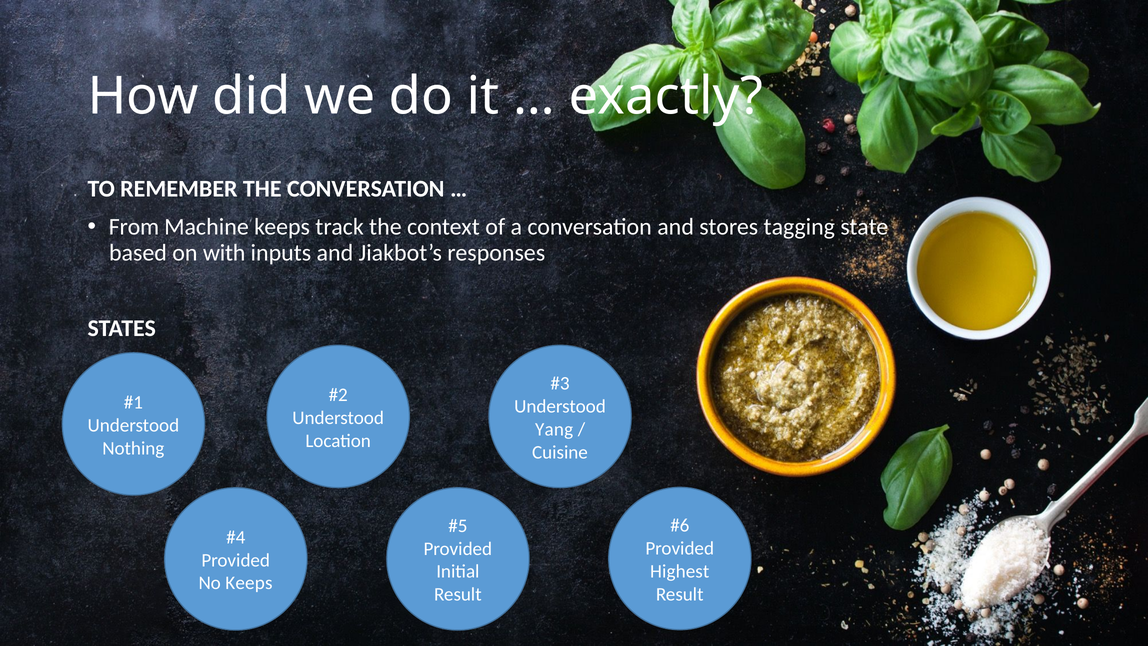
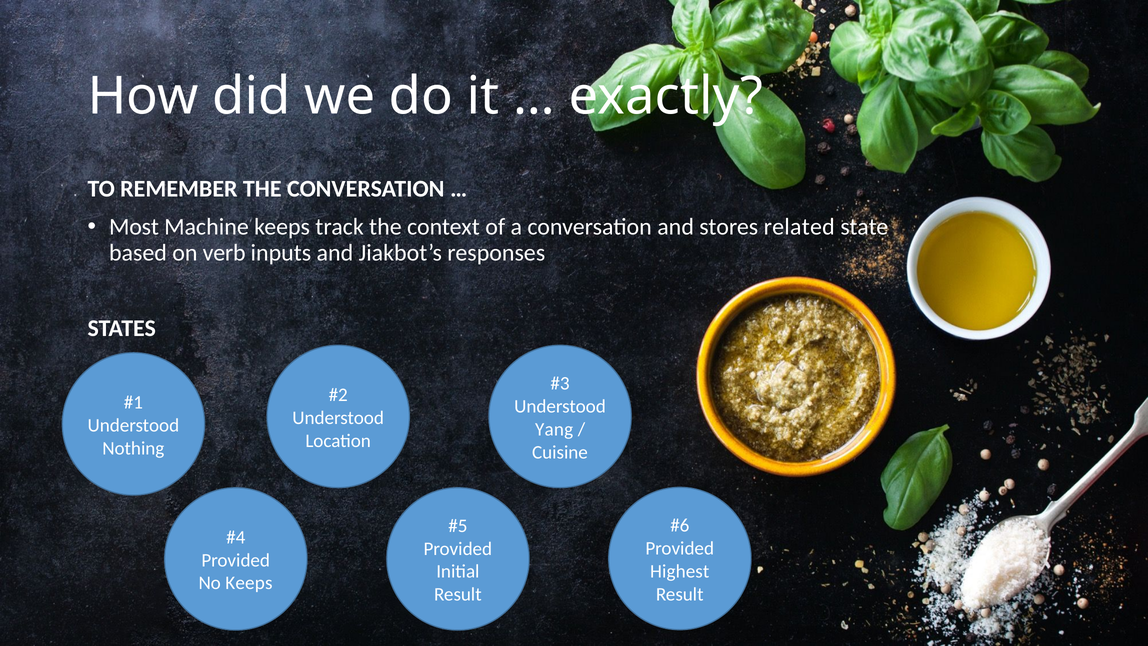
From: From -> Most (134, 227)
tagging: tagging -> related (799, 227)
with: with -> verb (224, 253)
